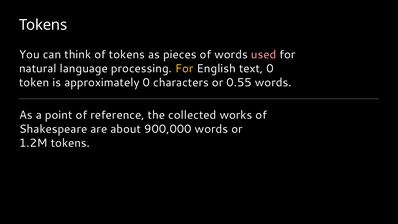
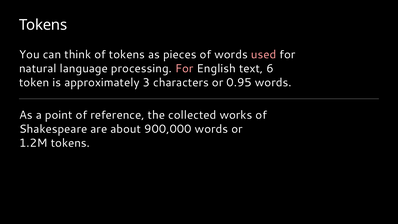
For colour: yellow -> pink (184, 69)
text 0: 0 -> 6 (270, 69)
approximately 0: 0 -> 3 (146, 82)
0.55: 0.55 -> 0.95 (239, 82)
